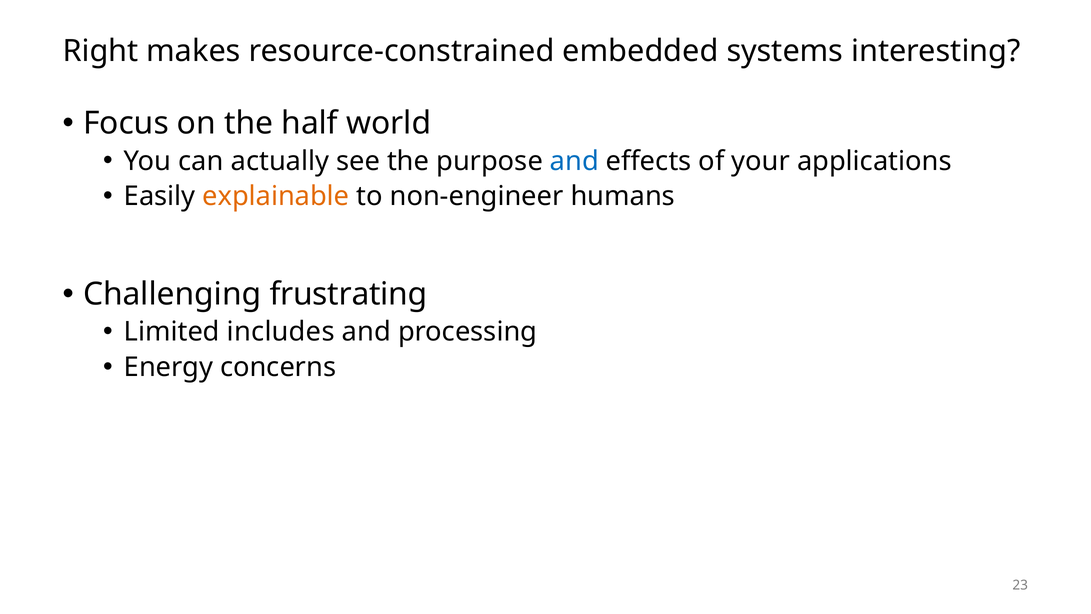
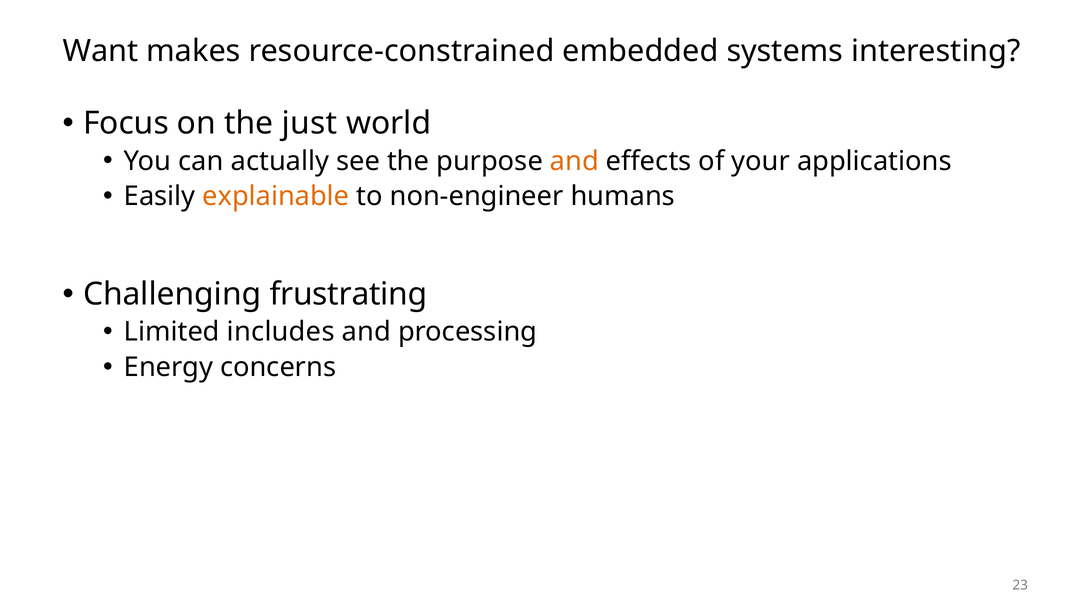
Right: Right -> Want (100, 51)
half: half -> just (309, 123)
and colour: blue -> orange (574, 161)
